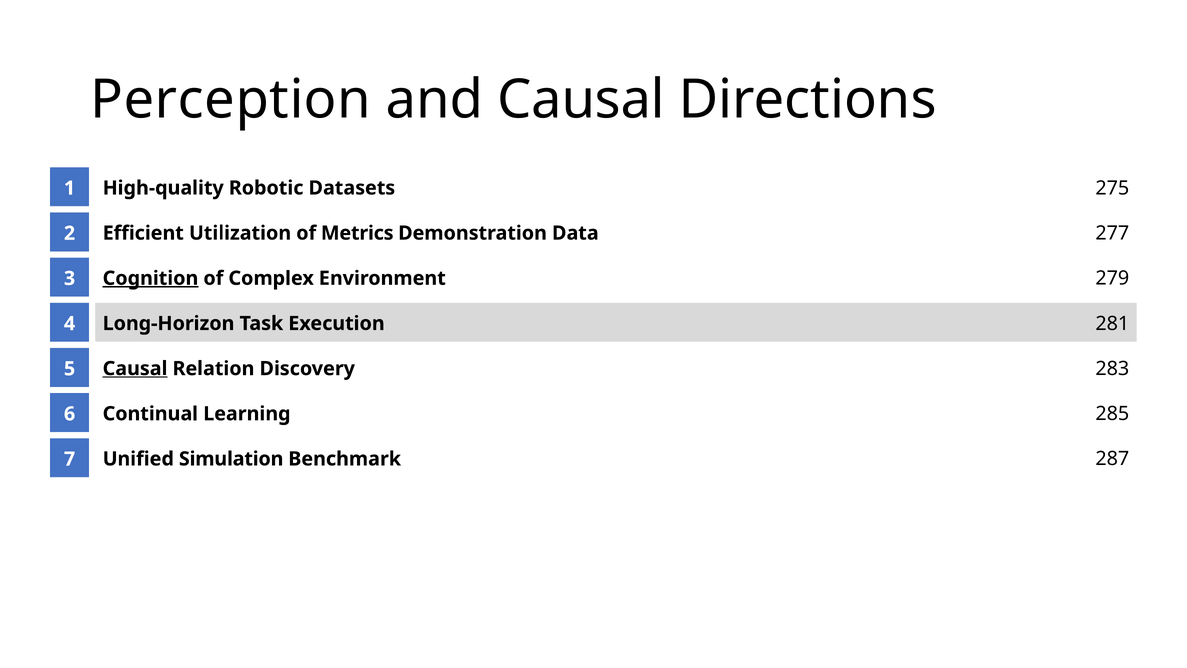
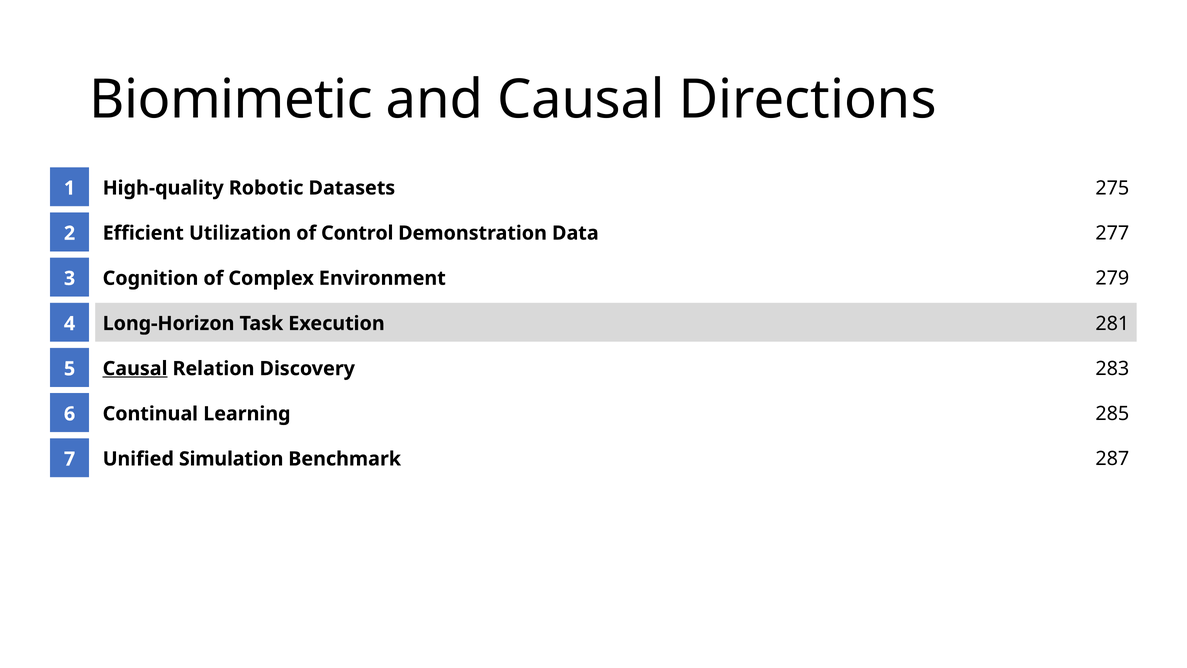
Perception: Perception -> Biomimetic (231, 100)
Metrics: Metrics -> Control (357, 233)
Cognition underline: present -> none (150, 278)
